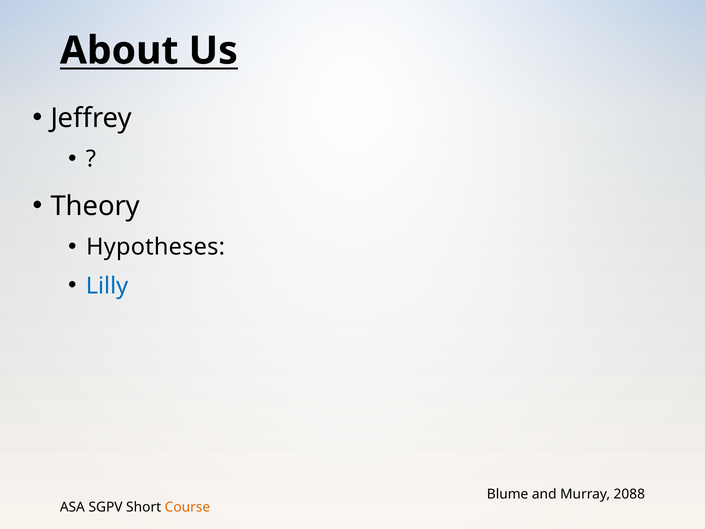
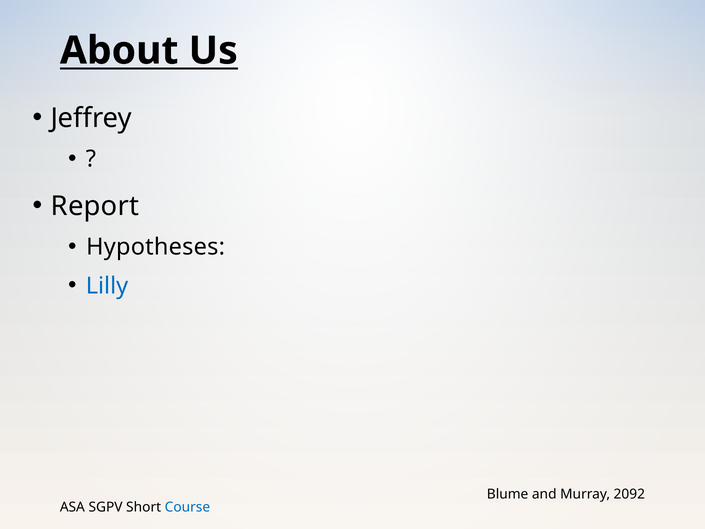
Theory: Theory -> Report (95, 206)
2088: 2088 -> 2092 (629, 494)
Course colour: orange -> blue (187, 507)
